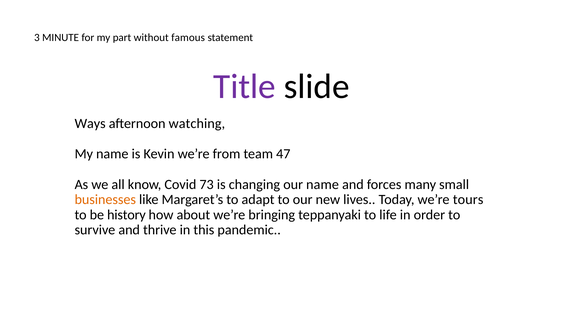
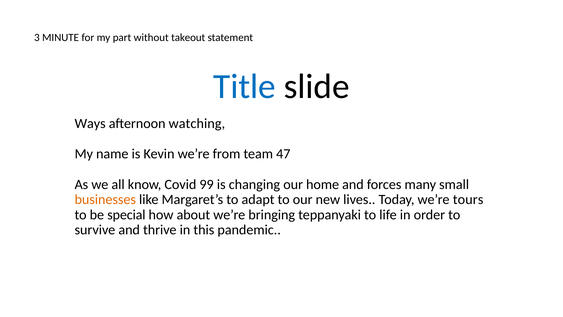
famous: famous -> takeout (188, 38)
Title colour: purple -> blue (245, 87)
73: 73 -> 99 (207, 184)
our name: name -> home (323, 184)
history: history -> special (126, 215)
